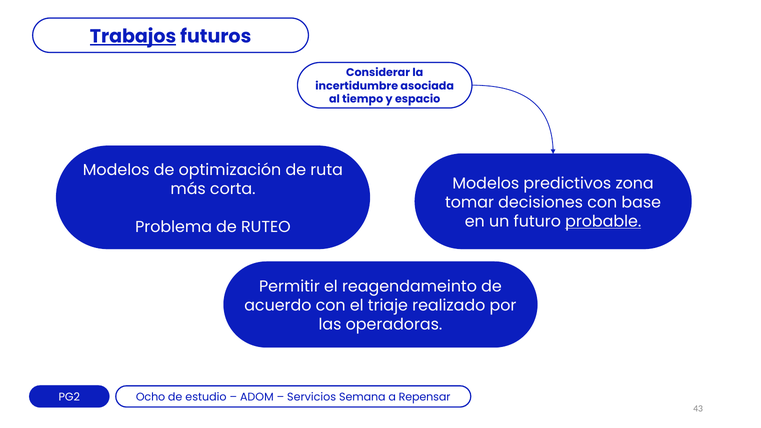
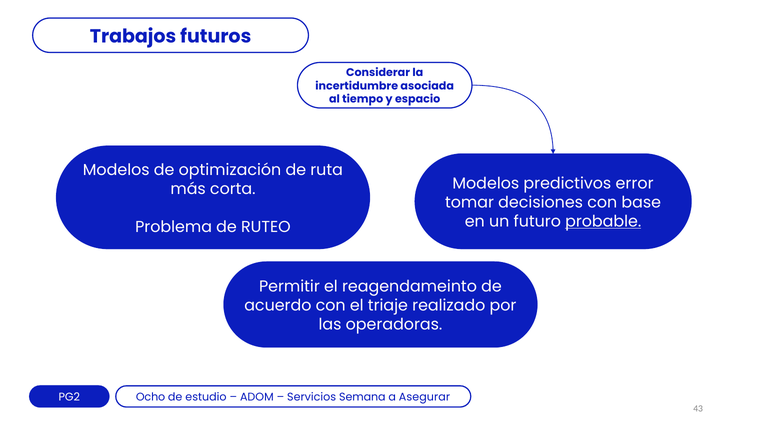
Trabajos underline: present -> none (133, 37)
zona: zona -> error (635, 183)
Repensar: Repensar -> Asegurar (424, 397)
